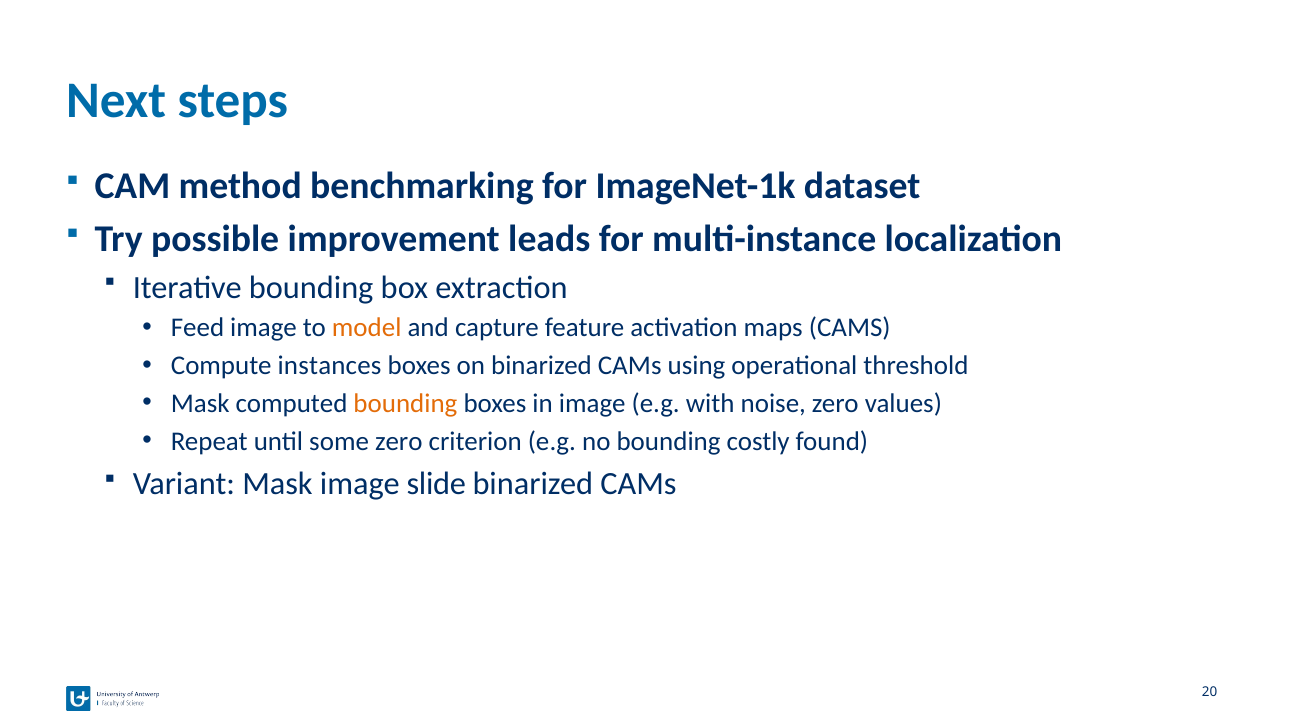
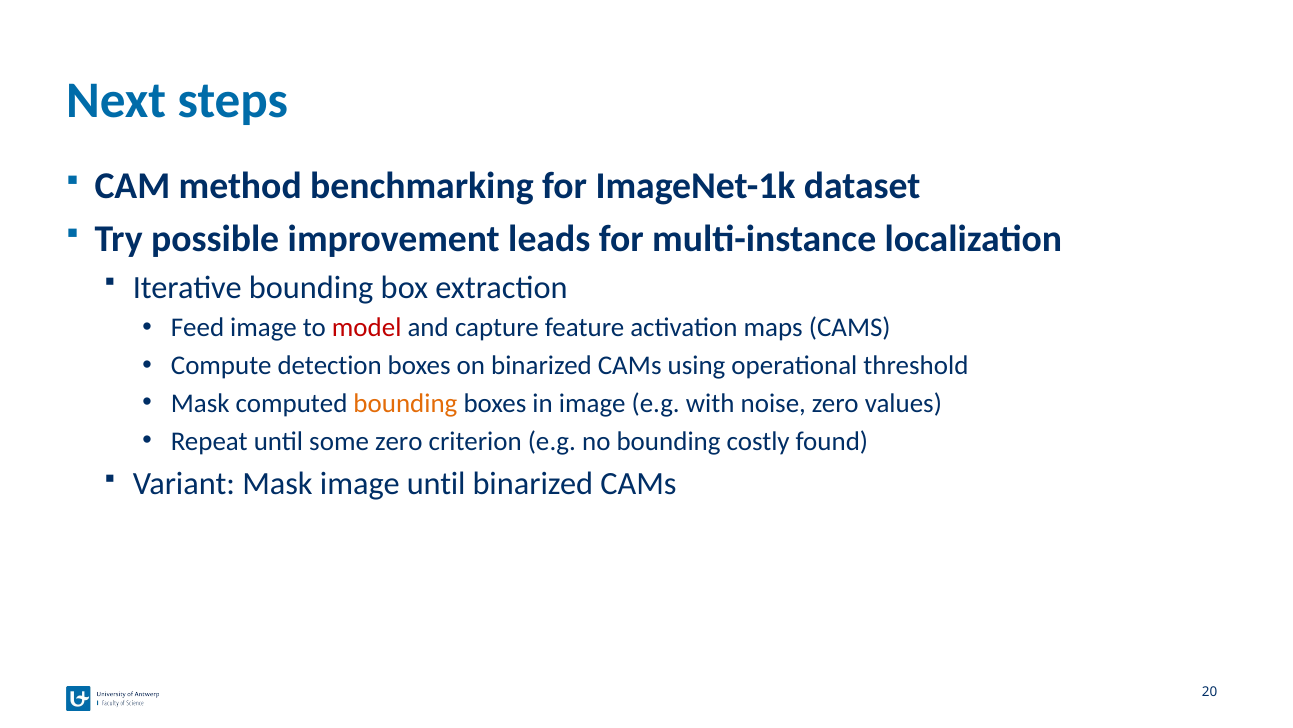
model colour: orange -> red (367, 328)
instances: instances -> detection (330, 365)
image slide: slide -> until (436, 483)
